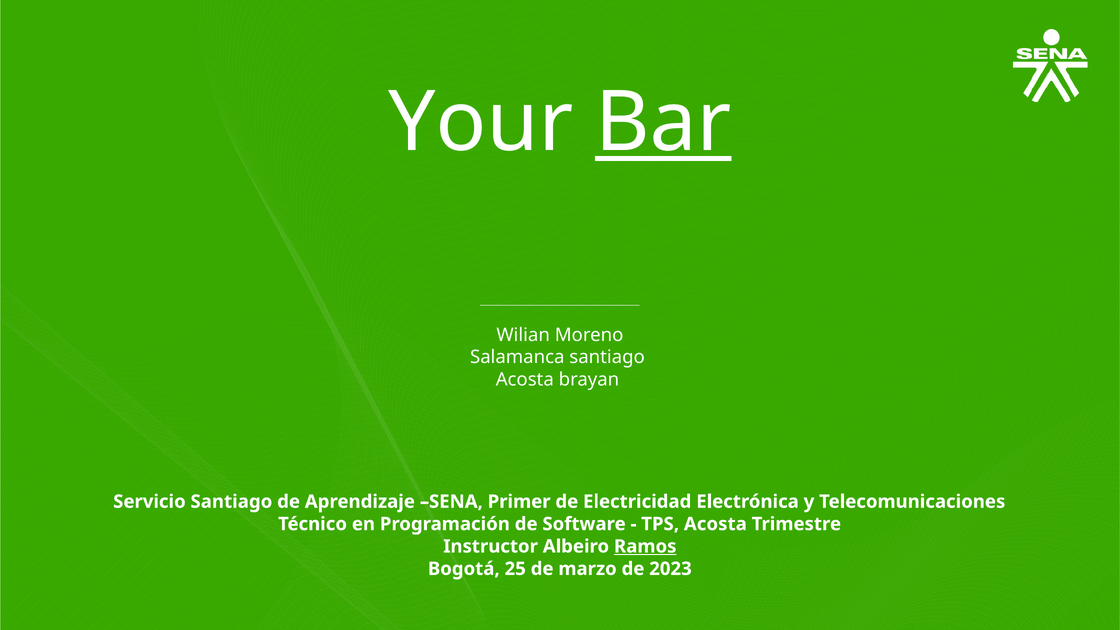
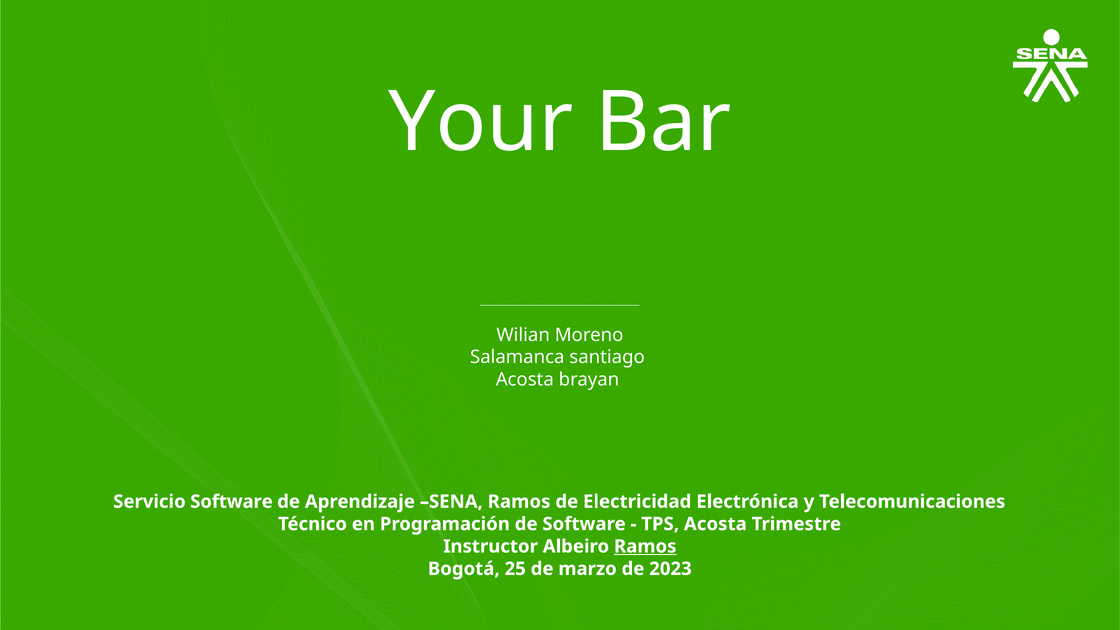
Bar underline: present -> none (663, 122)
Servicio Santiago: Santiago -> Software (231, 502)
SENA Primer: Primer -> Ramos (519, 502)
